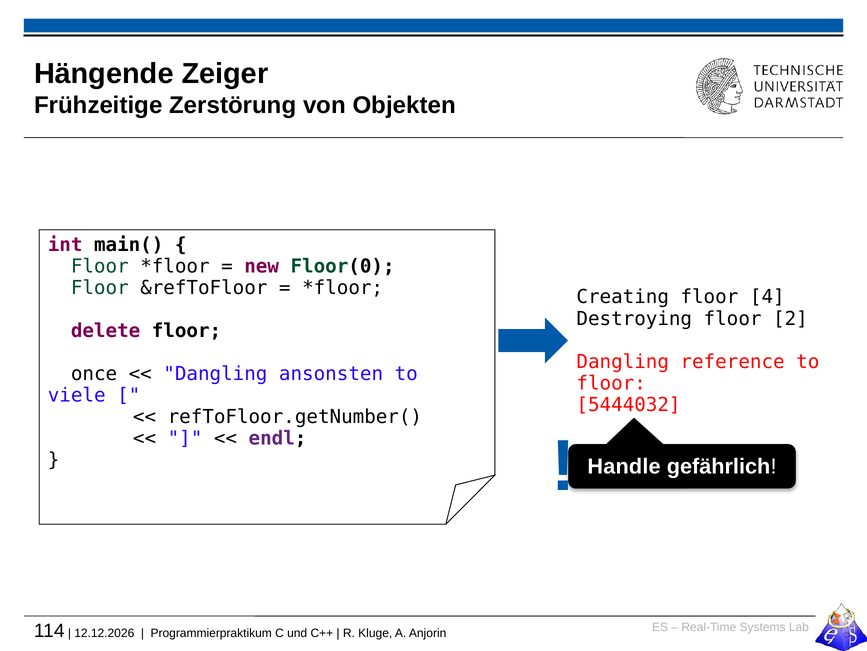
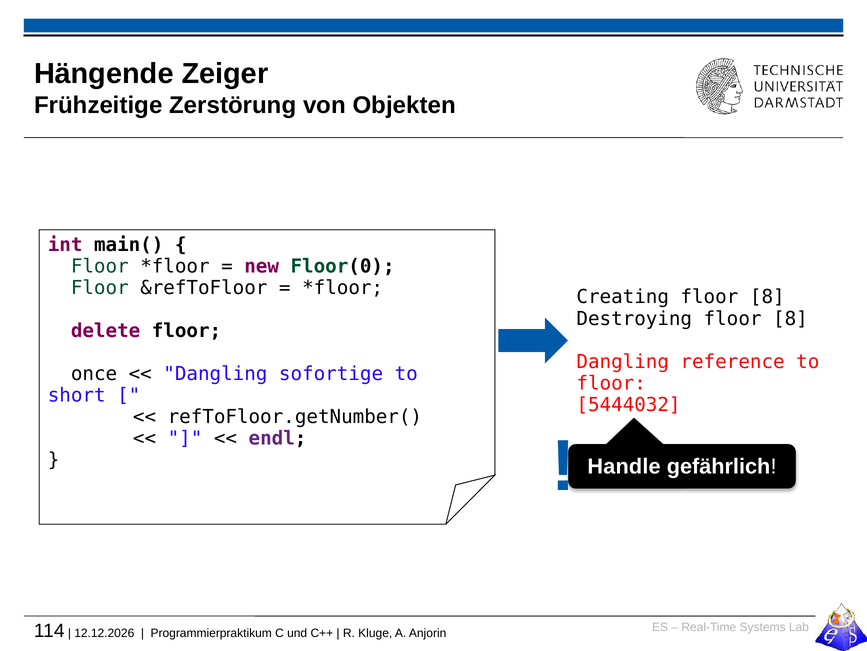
Creating floor 4: 4 -> 8 (767, 297)
Destroying floor 2: 2 -> 8 (790, 318)
ansonsten: ansonsten -> sofortige (331, 374)
viele: viele -> short (77, 395)
